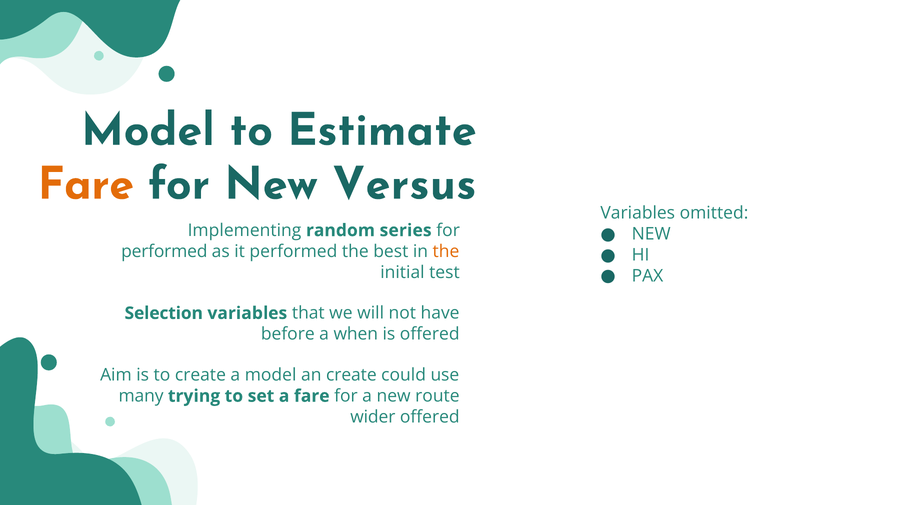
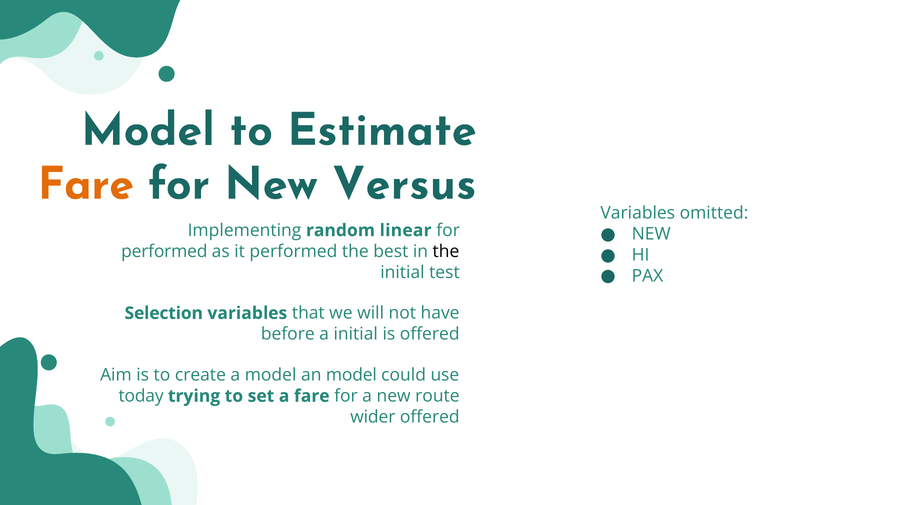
series: series -> linear (406, 230)
the colour: orange -> black (446, 251)
a when: when -> initial (356, 334)
an create: create -> model (351, 375)
many: many -> today (141, 396)
